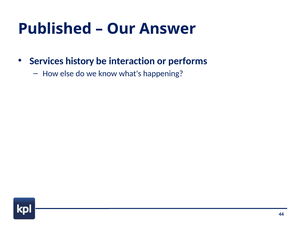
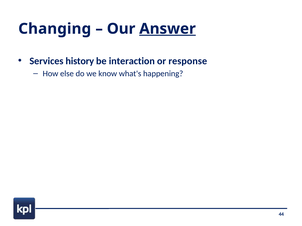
Published: Published -> Changing (55, 29)
Answer underline: none -> present (168, 29)
performs: performs -> response (188, 61)
